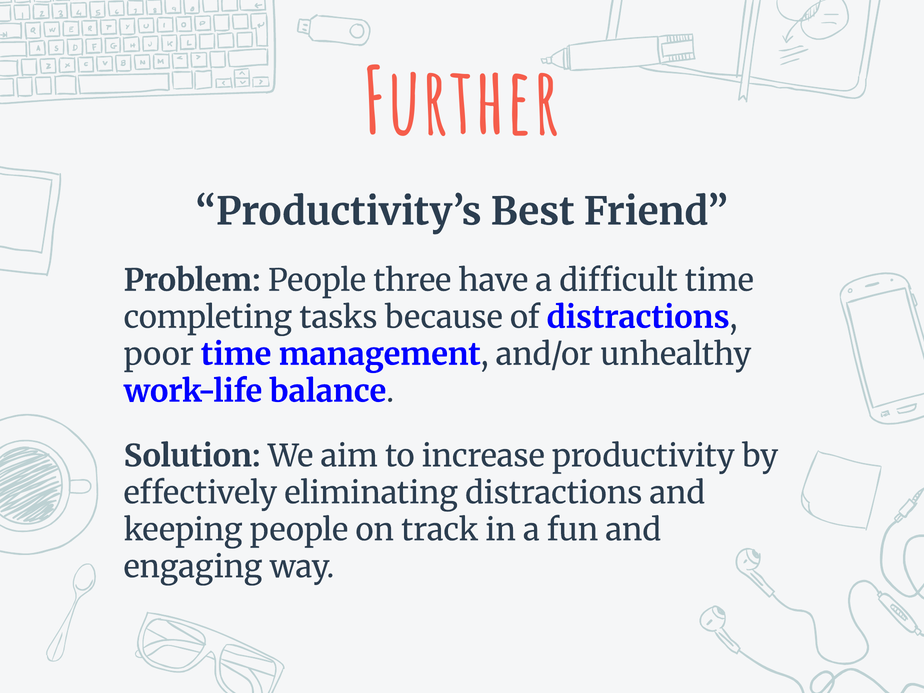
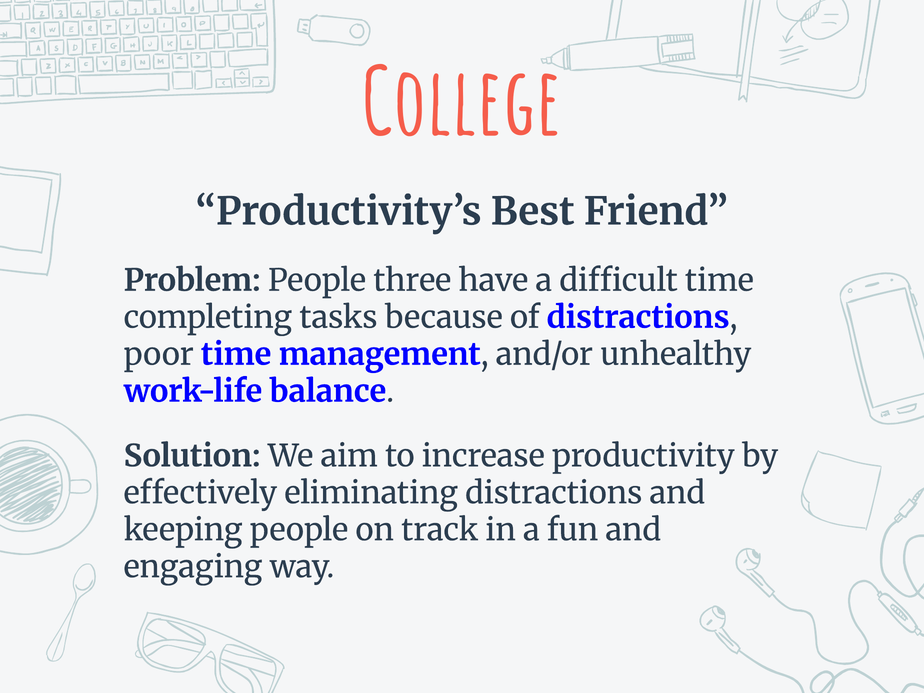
Further: Further -> College (462, 104)
